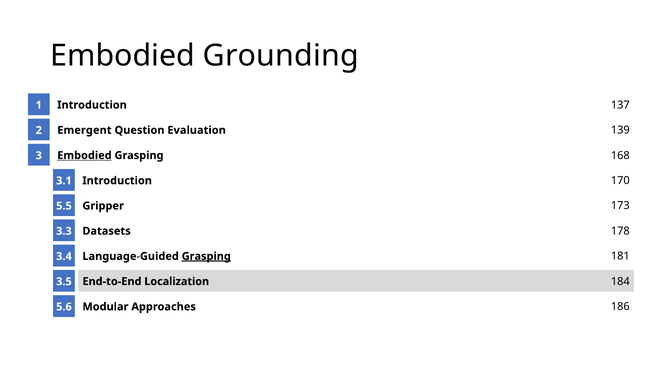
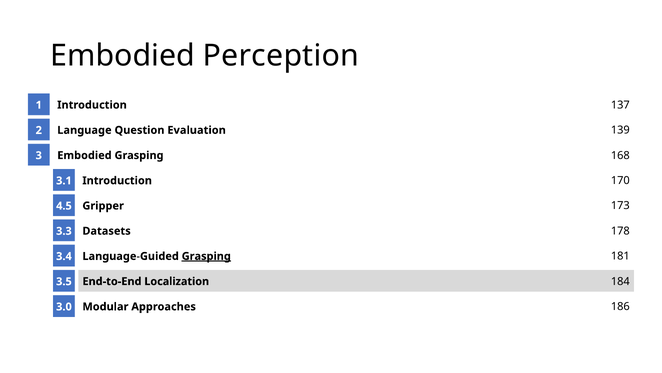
Grounding: Grounding -> Perception (281, 56)
Emergent: Emergent -> Language (84, 130)
Embodied underline: present -> none (84, 155)
5.5: 5.5 -> 4.5 (64, 206)
5.6: 5.6 -> 3.0 (64, 306)
